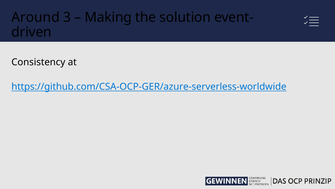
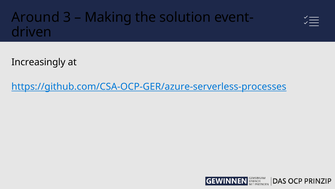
Consistency: Consistency -> Increasingly (38, 62)
https://github.com/CSA-OCP-GER/azure-serverless-worldwide: https://github.com/CSA-OCP-GER/azure-serverless-worldwide -> https://github.com/CSA-OCP-GER/azure-serverless-processes (149, 86)
